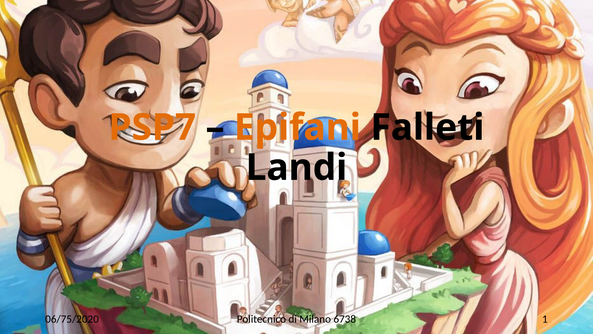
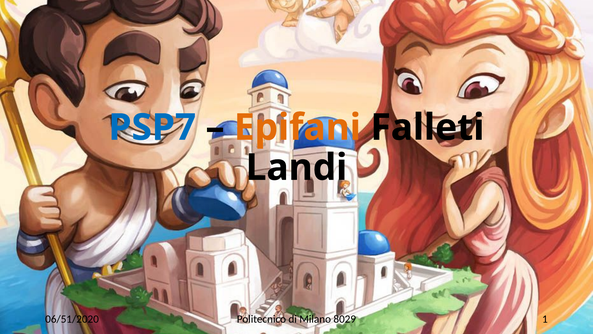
PSP7 colour: orange -> blue (152, 127)
06/75/2020: 06/75/2020 -> 06/51/2020 (72, 319)
6738: 6738 -> 8029 (345, 319)
